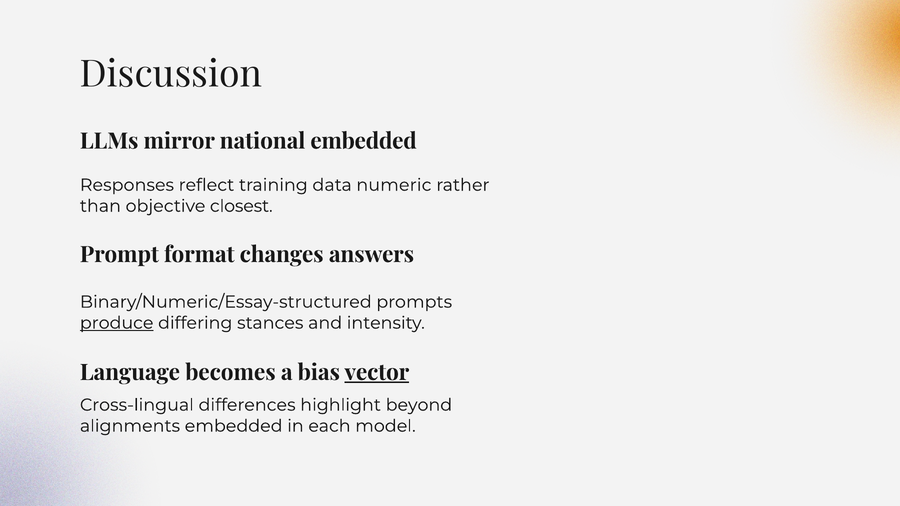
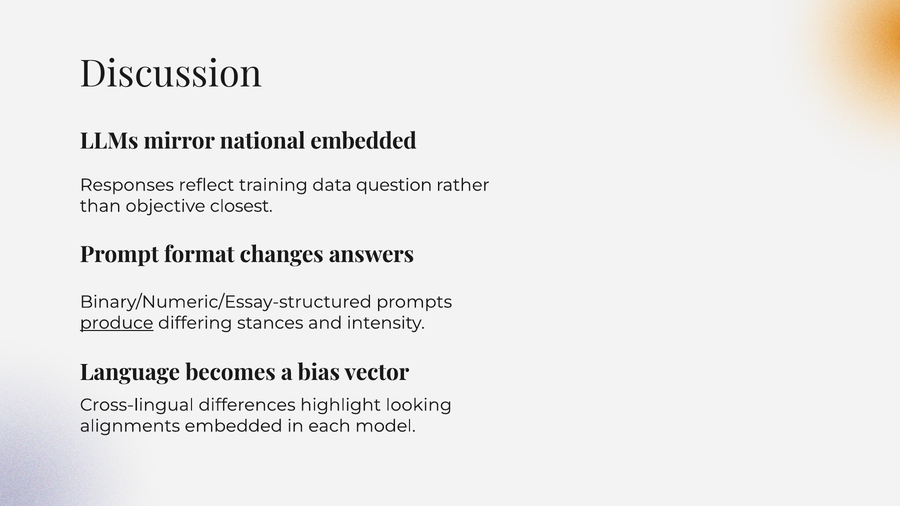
numeric: numeric -> question (394, 185)
vector underline: present -> none (377, 373)
beyond: beyond -> looking (419, 405)
